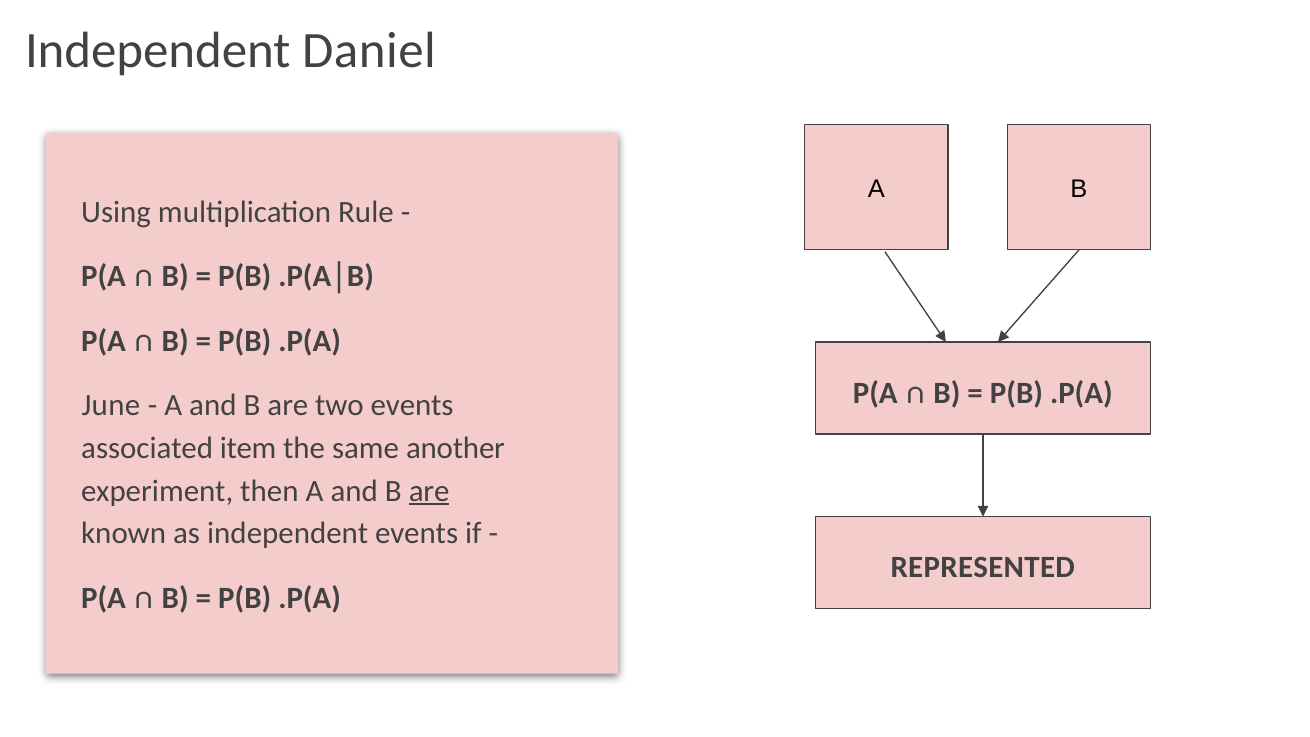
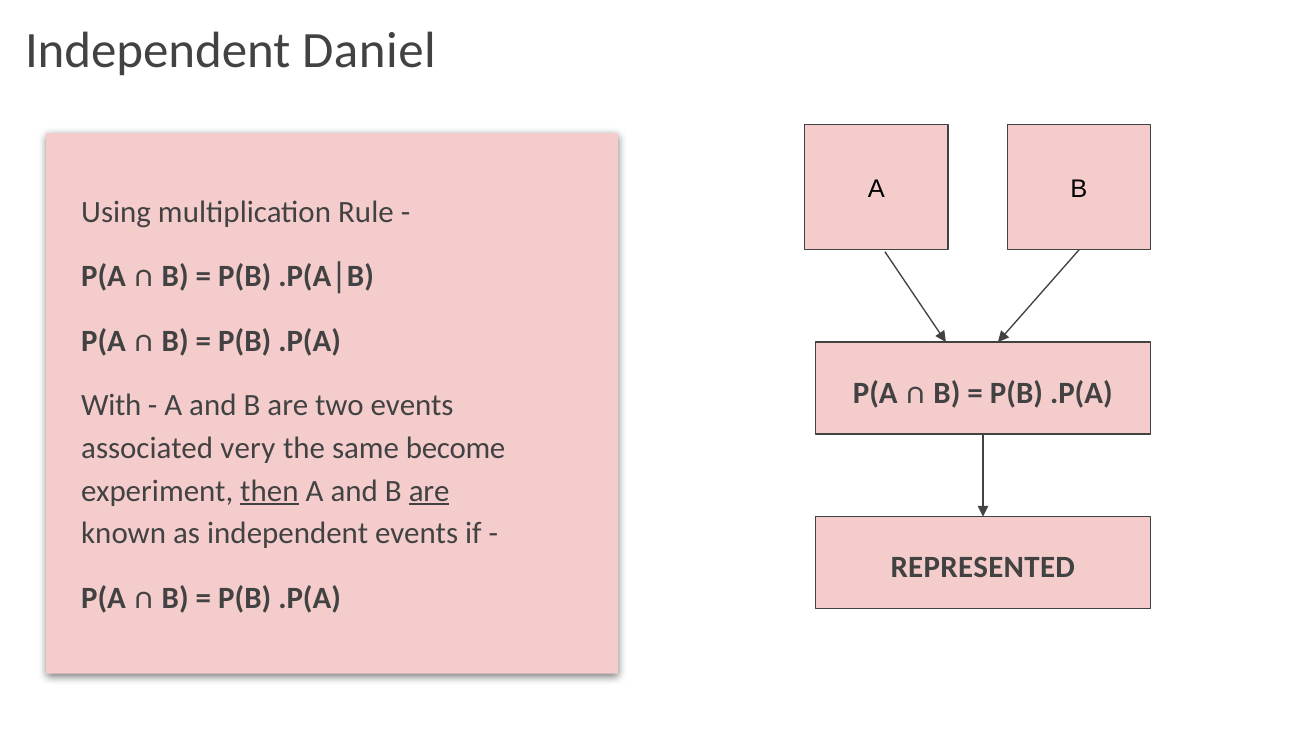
June: June -> With (111, 406)
item: item -> very (248, 448)
another: another -> become (456, 448)
then underline: none -> present (269, 491)
